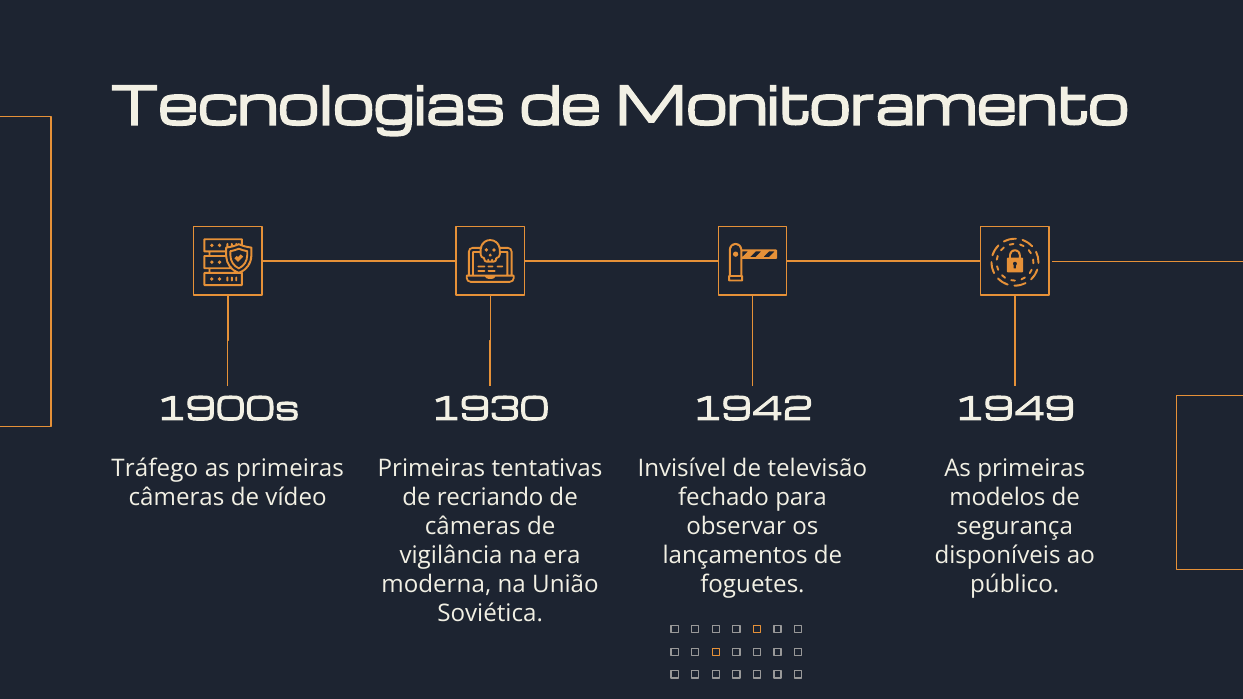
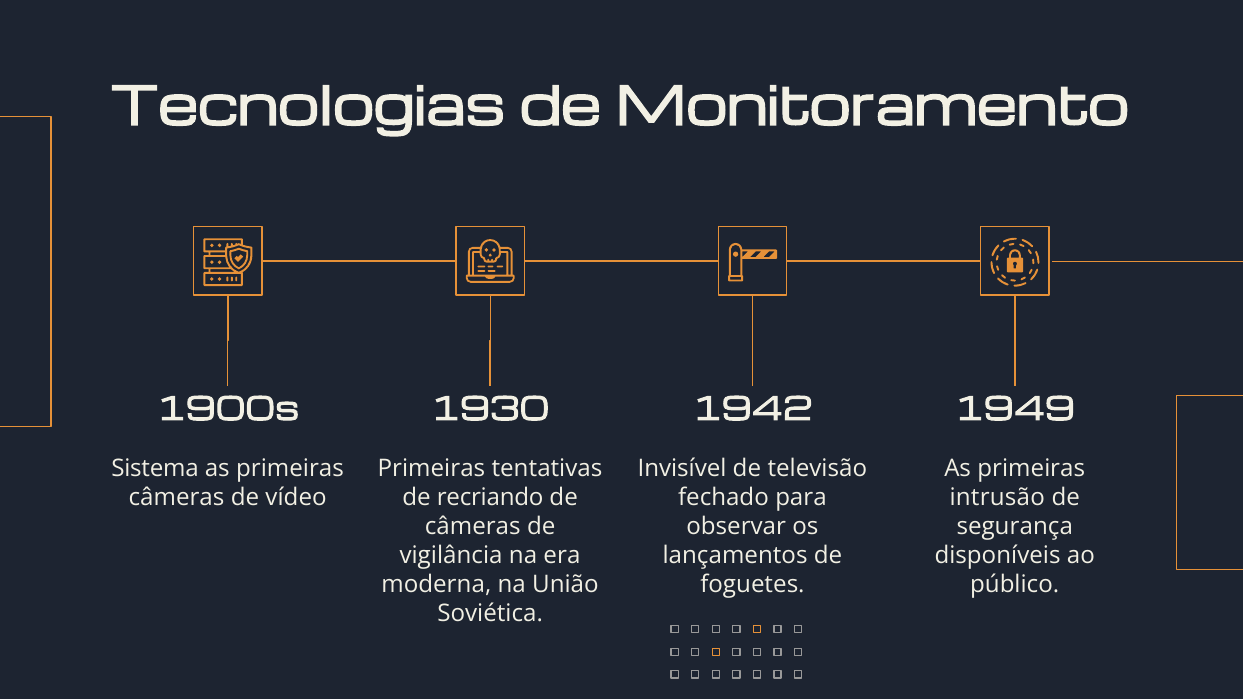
Tráfego: Tráfego -> Sistema (155, 469)
modelos: modelos -> intrusão (997, 498)
